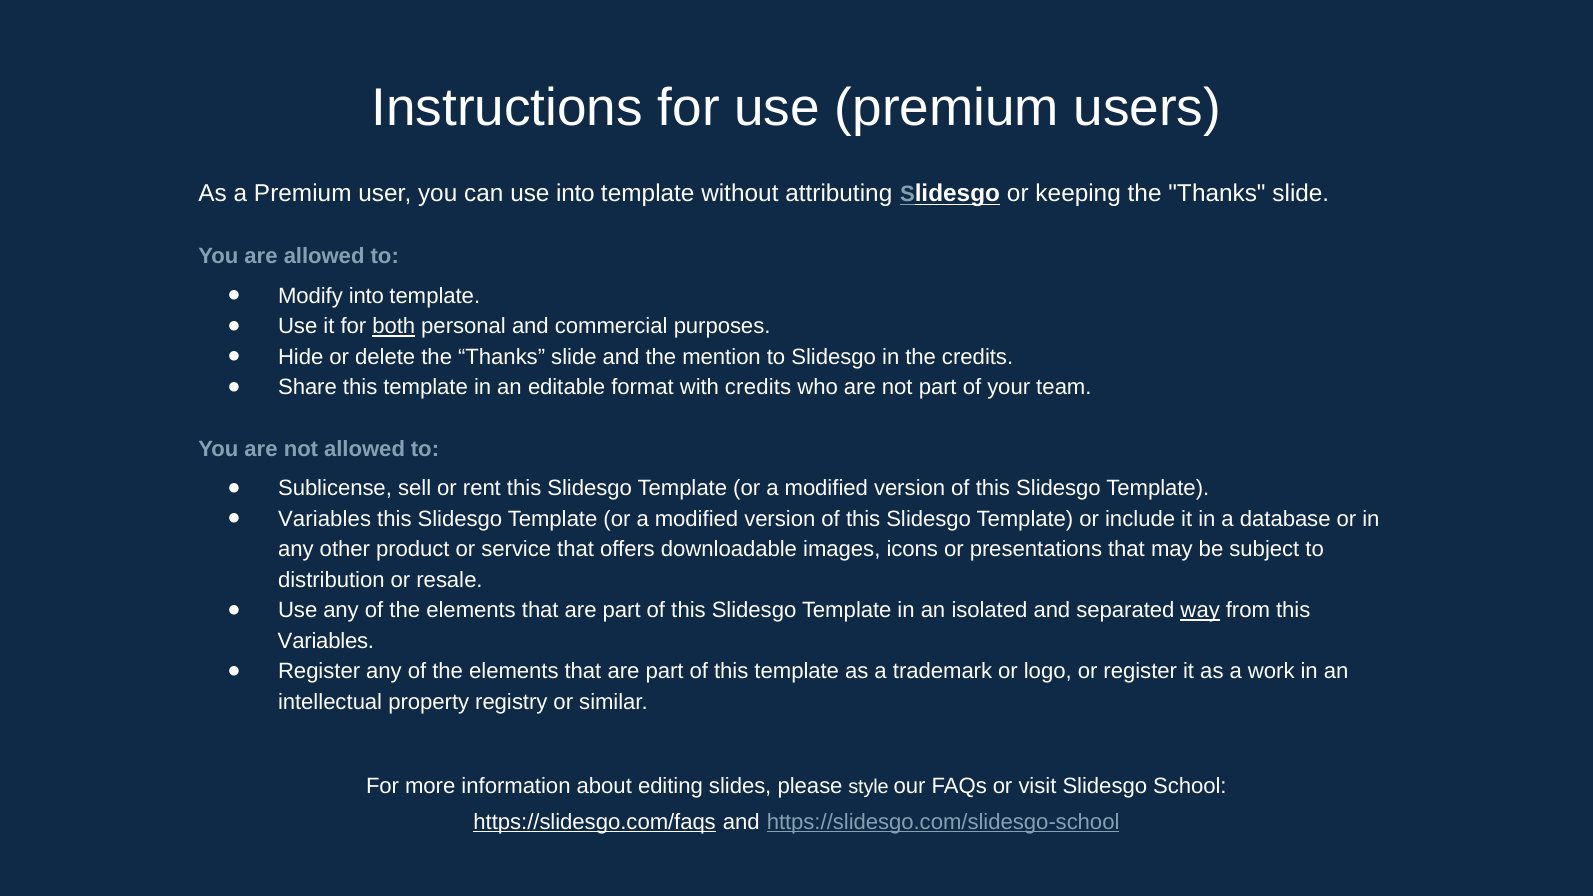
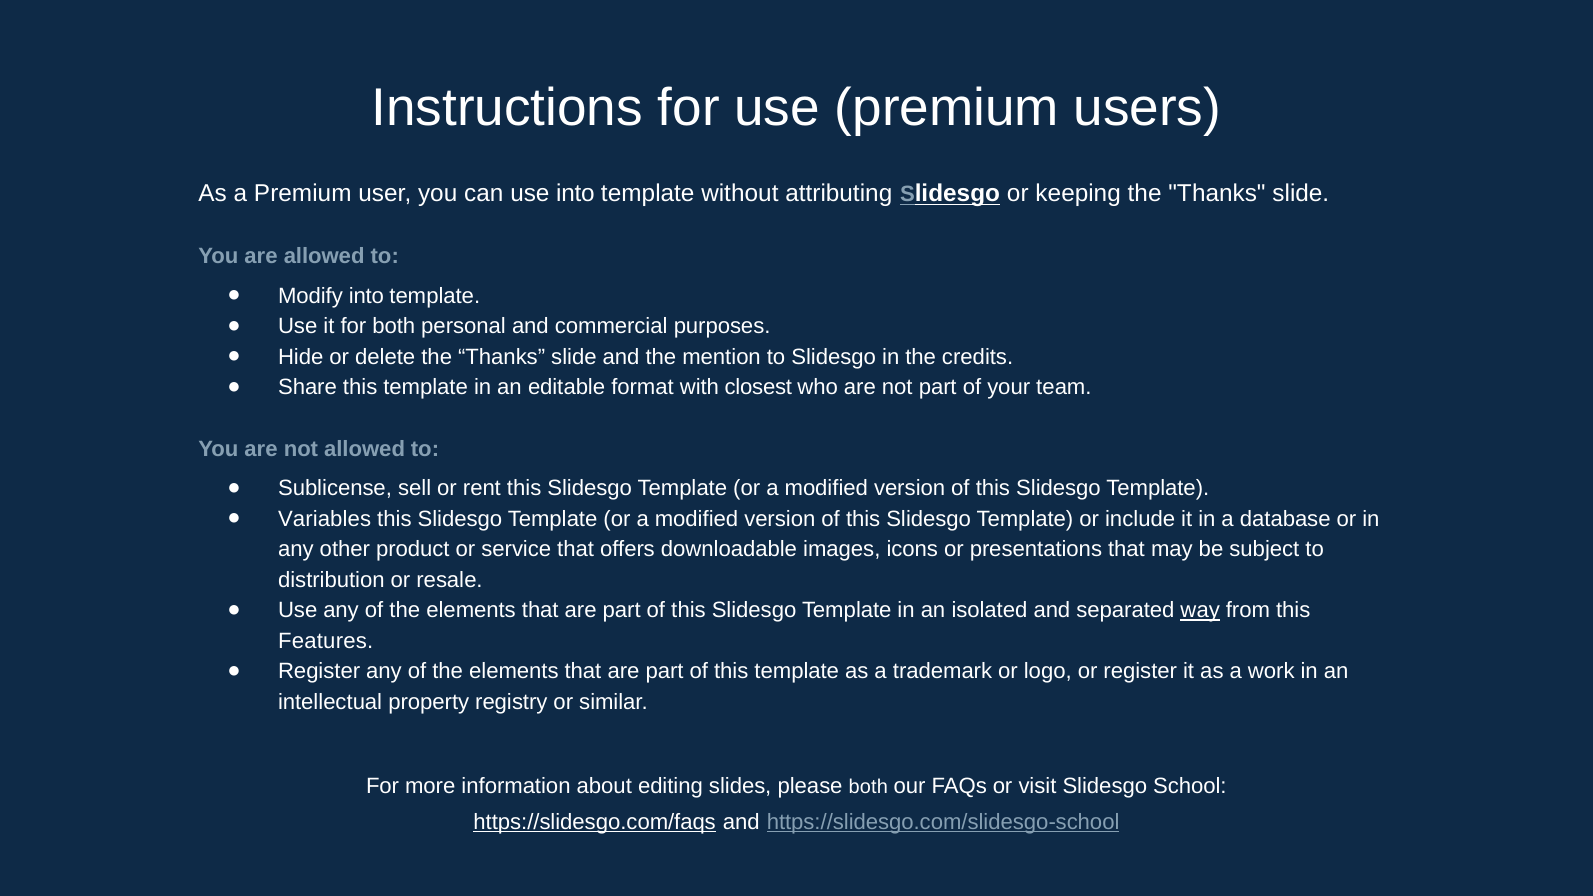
both underline: present -> none (394, 326)
with credits: credits -> closest (758, 387)
Variables: Variables -> Features (326, 641)
please style: style -> both (868, 787)
